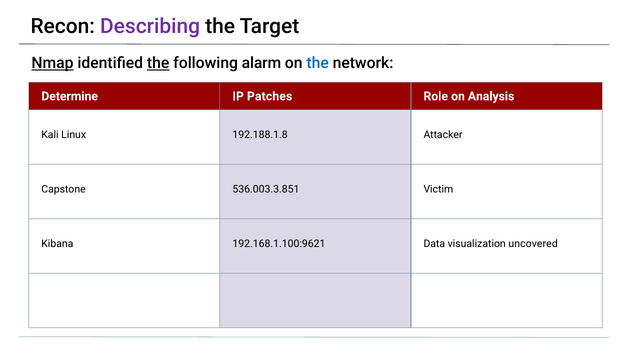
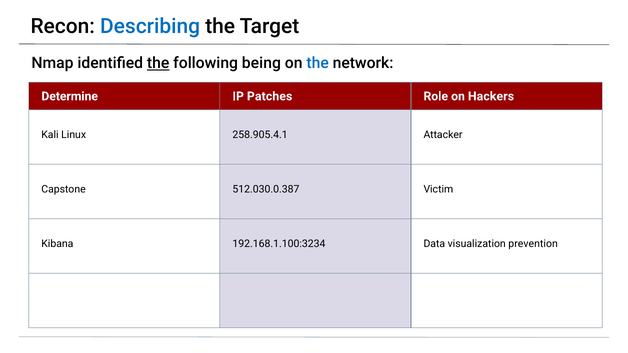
Describing colour: purple -> blue (150, 27)
Nmap underline: present -> none (52, 63)
alarm: alarm -> being (261, 63)
Analysis: Analysis -> Hackers (491, 96)
192.188.1.8: 192.188.1.8 -> 258.905.4.1 (260, 135)
536.003.3.851: 536.003.3.851 -> 512.030.0.387 (266, 189)
192.168.1.100:9621: 192.168.1.100:9621 -> 192.168.1.100:3234 (279, 244)
uncovered: uncovered -> prevention (533, 244)
